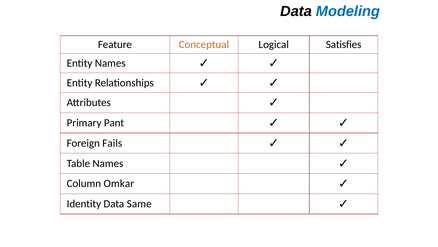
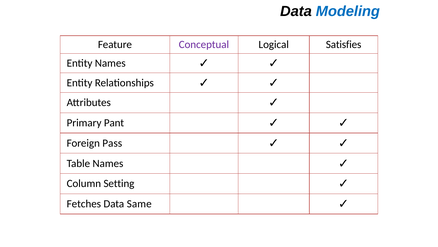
Conceptual colour: orange -> purple (204, 45)
Fails: Fails -> Pass (112, 143)
Omkar: Omkar -> Setting (119, 183)
Identity: Identity -> Fetches (84, 203)
